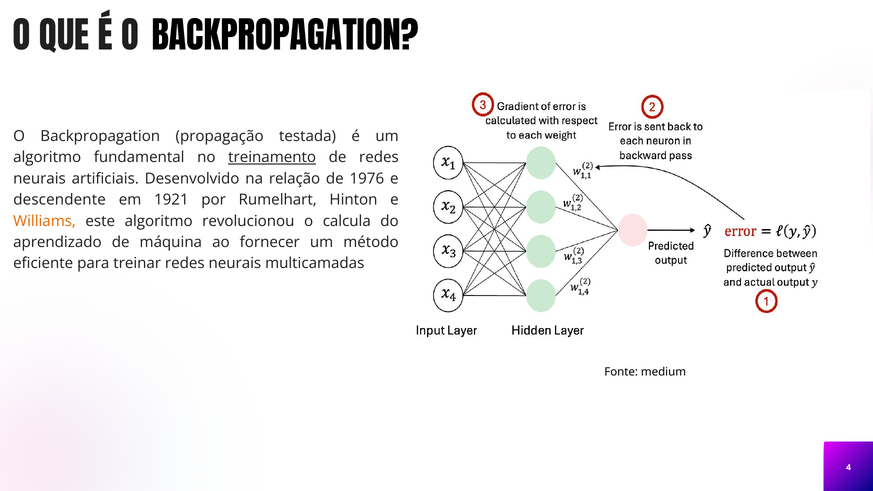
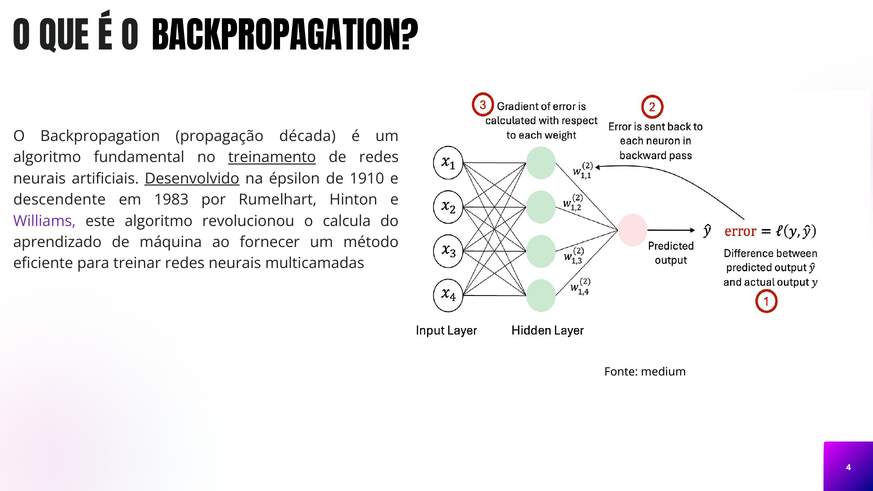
testada: testada -> década (307, 136)
Desenvolvido underline: none -> present (192, 179)
relação: relação -> épsilon (294, 179)
1976: 1976 -> 1910 (367, 179)
1921: 1921 -> 1983 (171, 200)
Williams colour: orange -> purple (45, 221)
